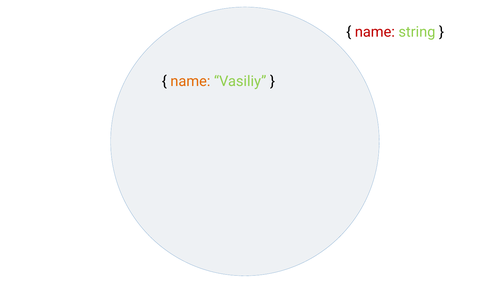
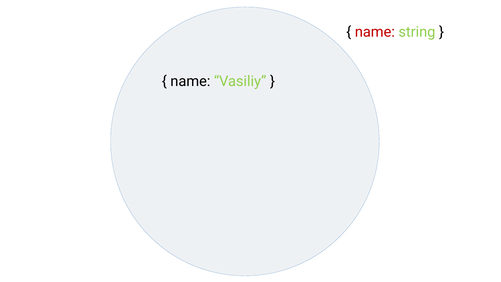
name colour: orange -> black (190, 81)
